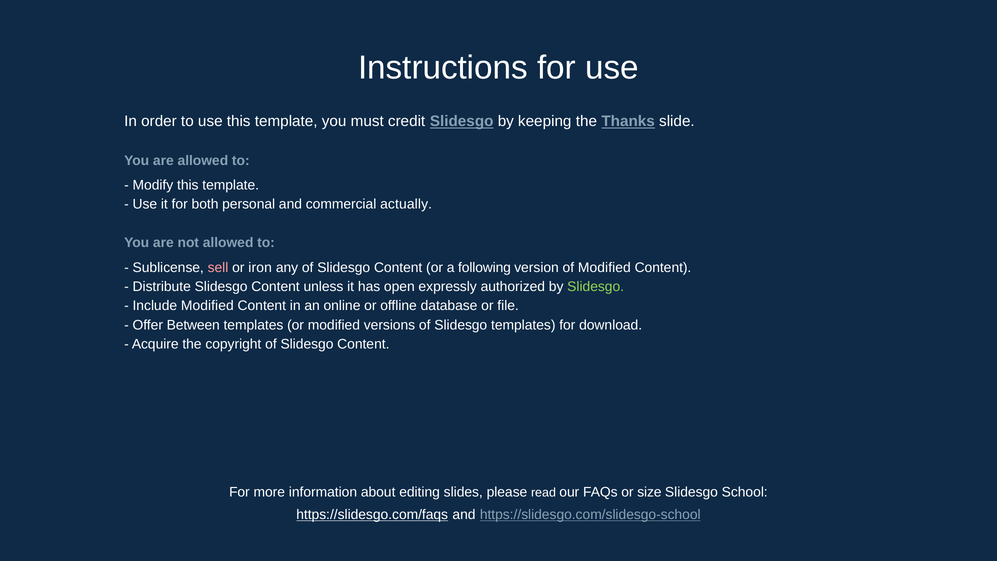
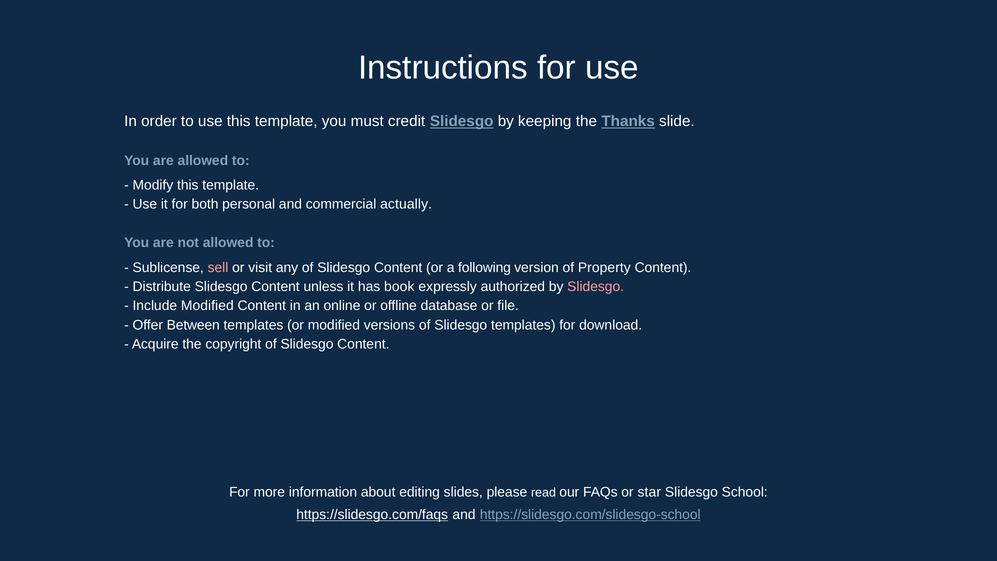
iron: iron -> visit (260, 267)
of Modified: Modified -> Property (604, 267)
open: open -> book (399, 287)
Slidesgo colour: light green -> pink (596, 287)
size: size -> star (649, 492)
